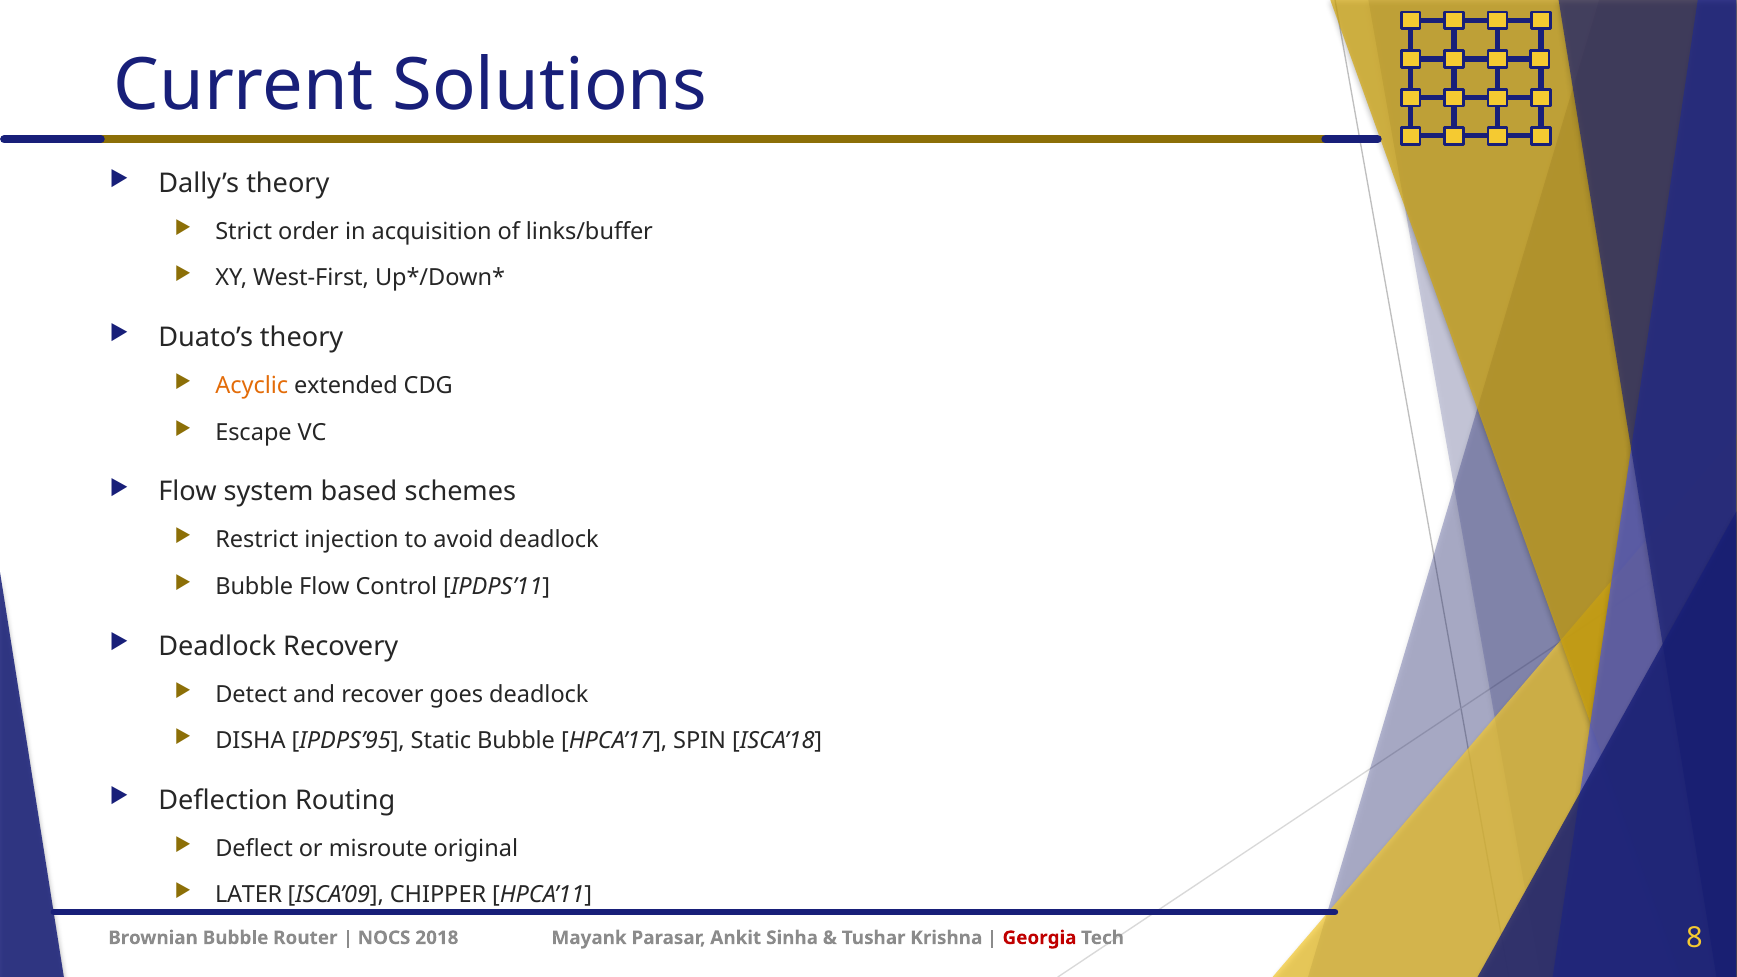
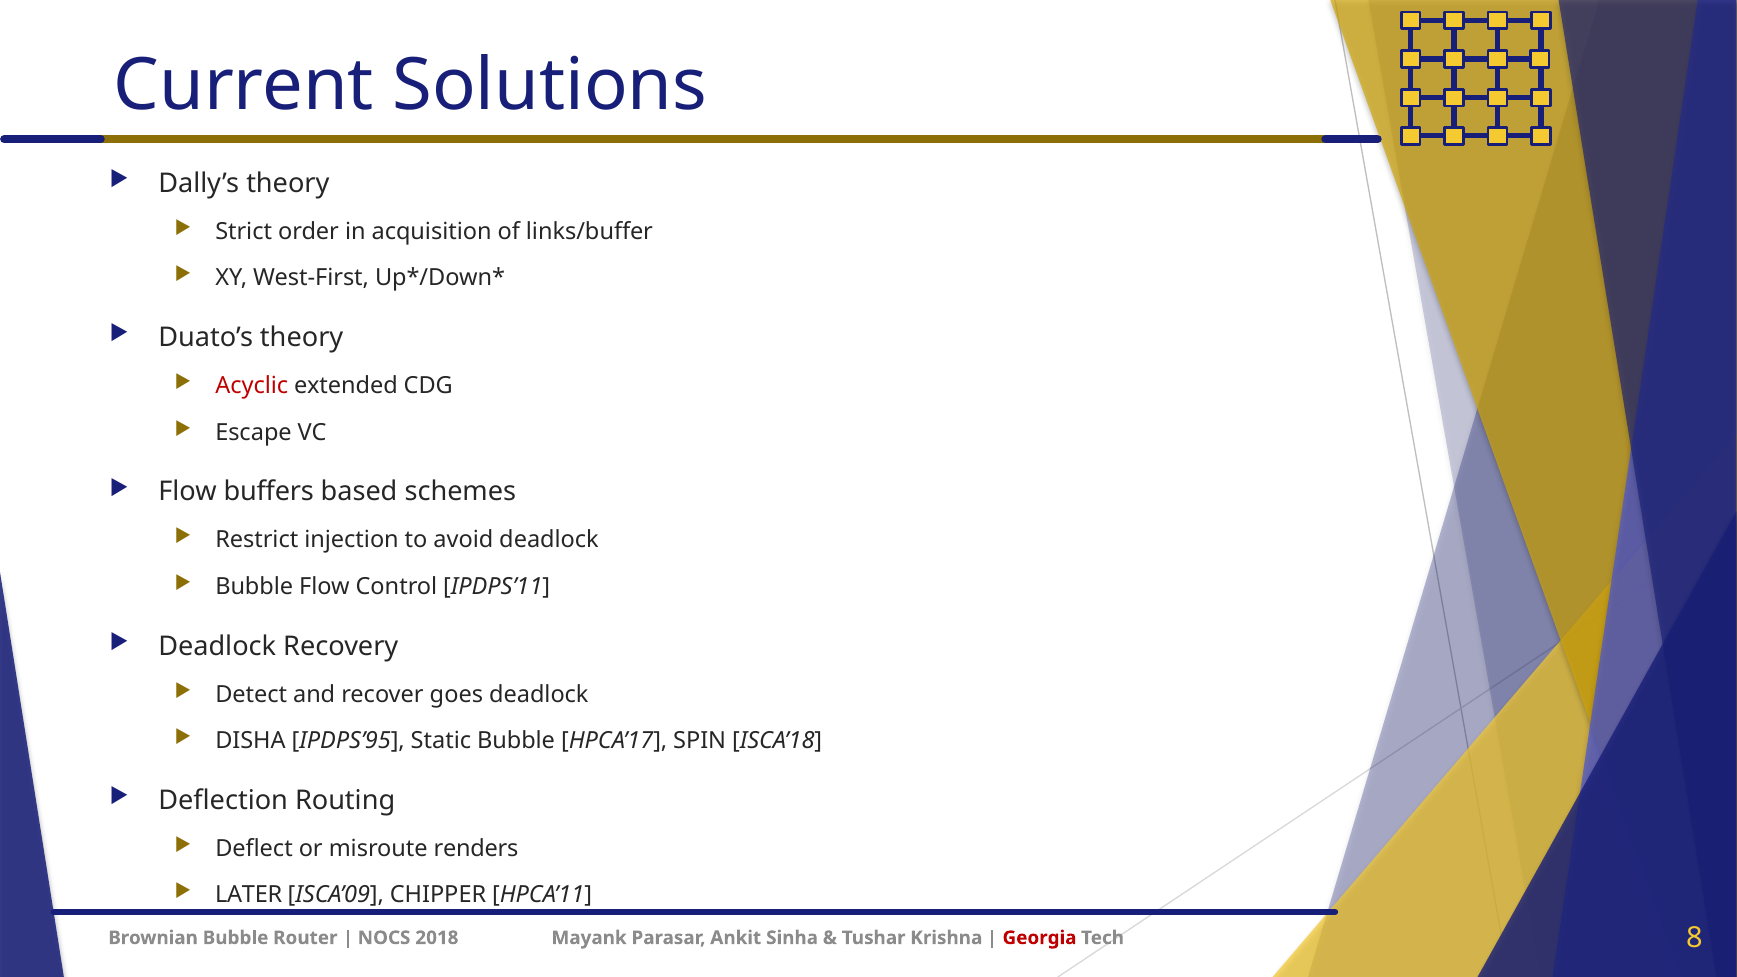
Acyclic colour: orange -> red (252, 386)
system: system -> buffers (269, 492)
original: original -> renders (476, 849)
